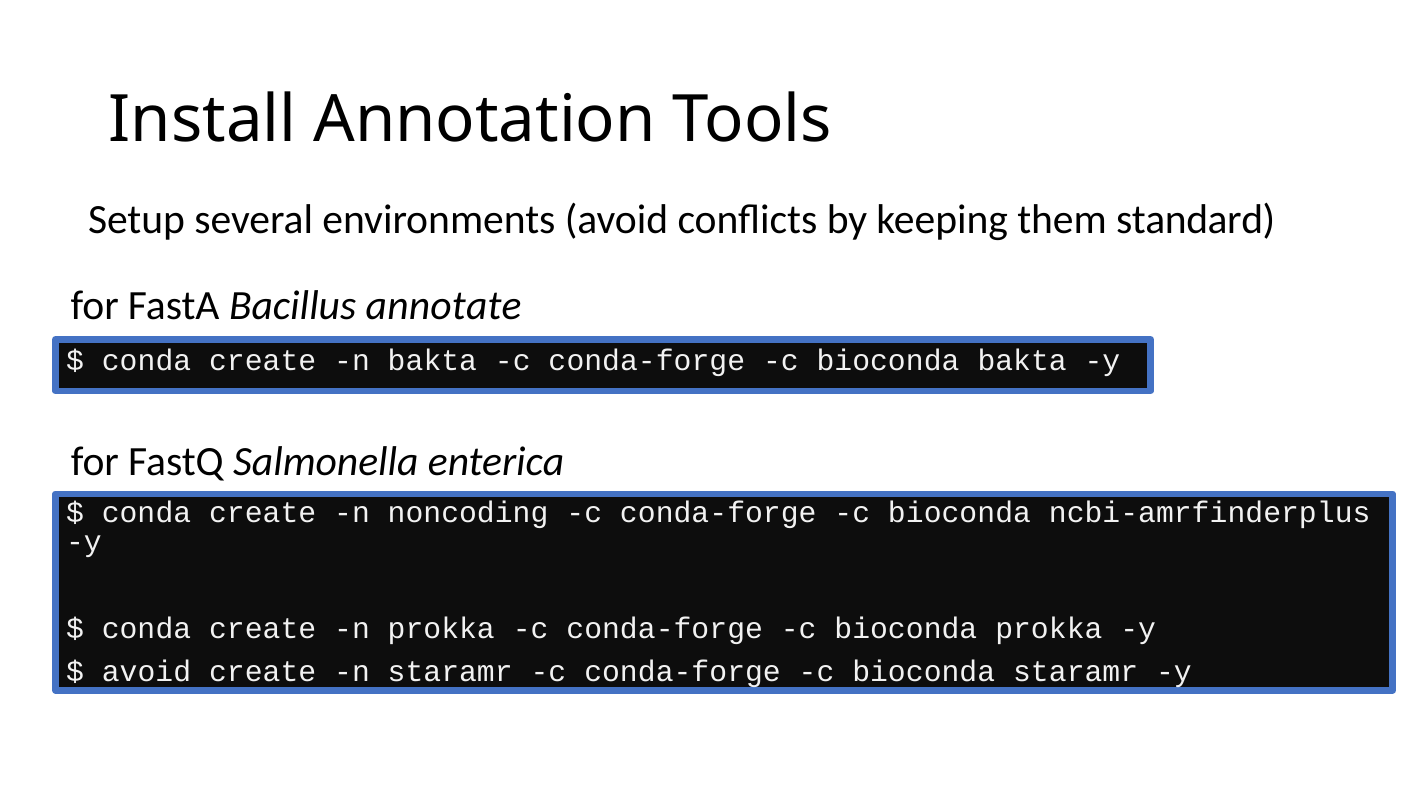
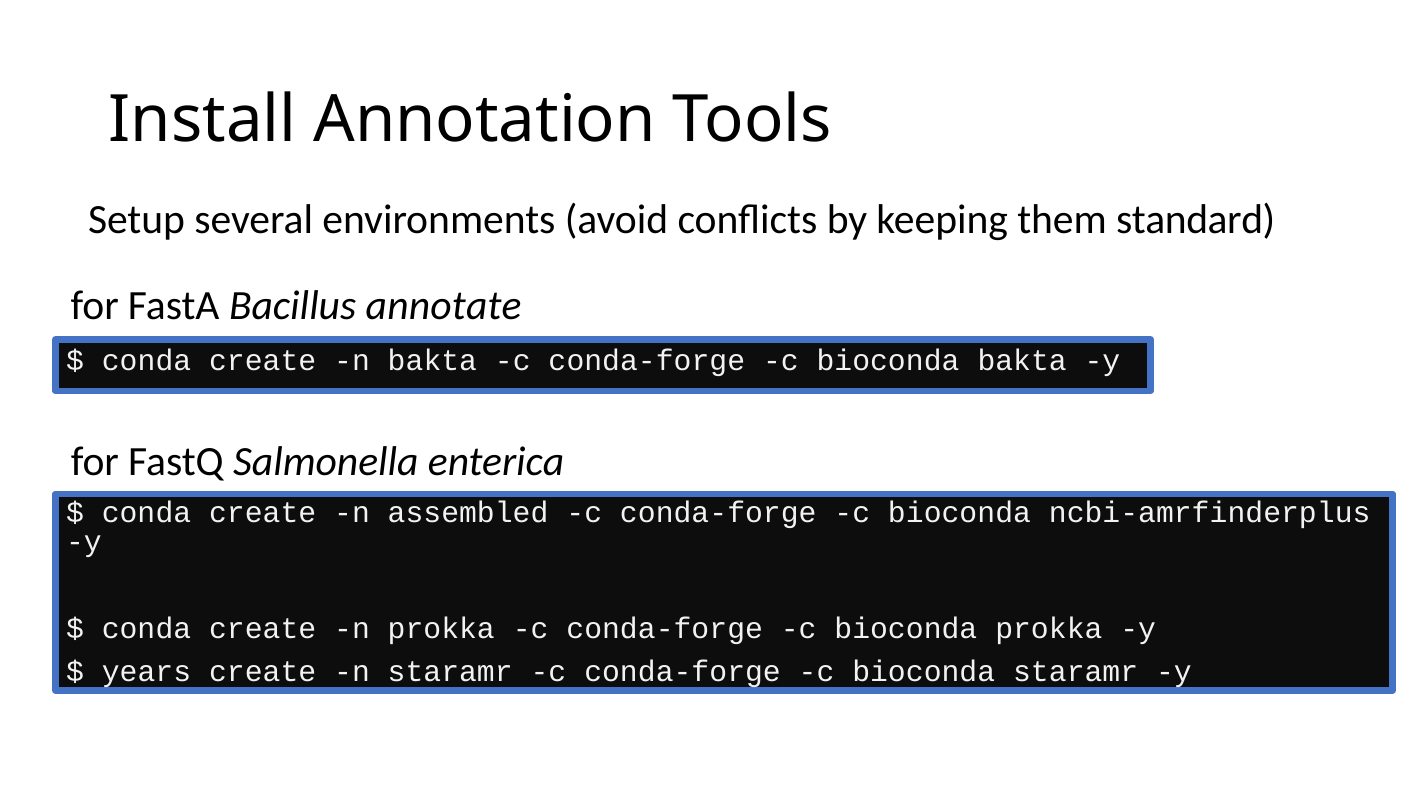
noncoding: noncoding -> assembled (468, 513)
avoid: avoid -> years (146, 672)
